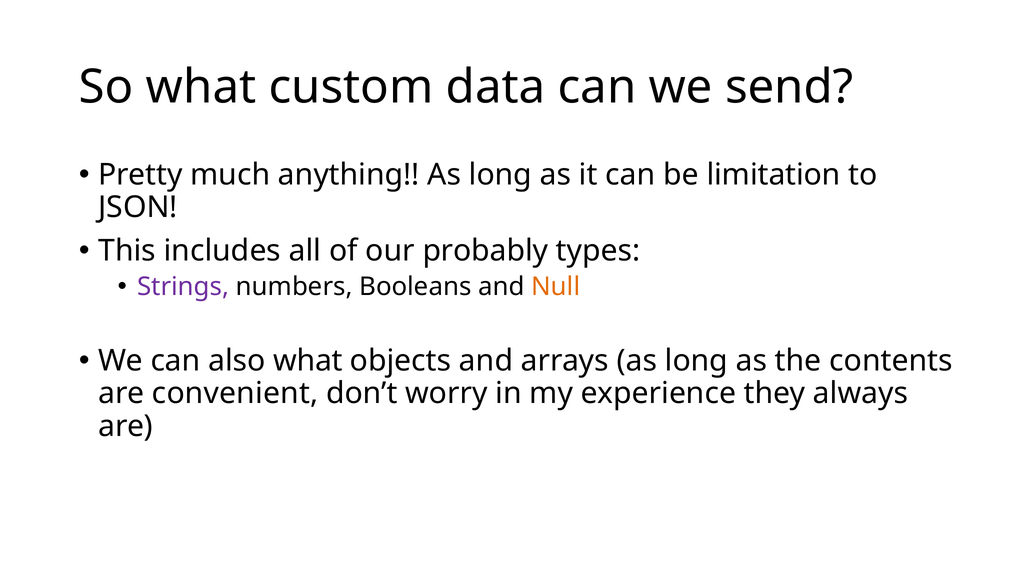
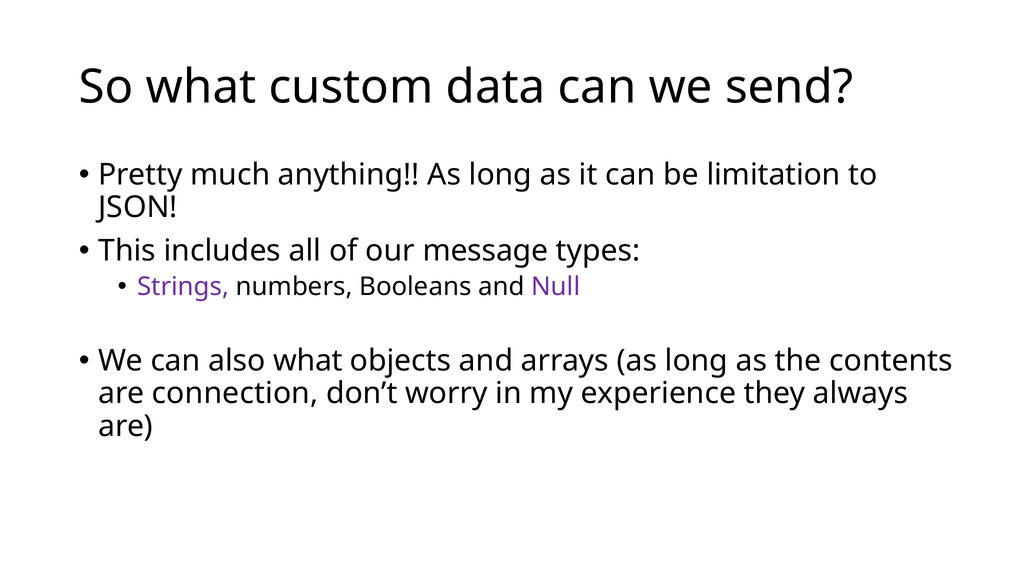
probably: probably -> message (485, 251)
Null colour: orange -> purple (556, 287)
convenient: convenient -> connection (235, 394)
